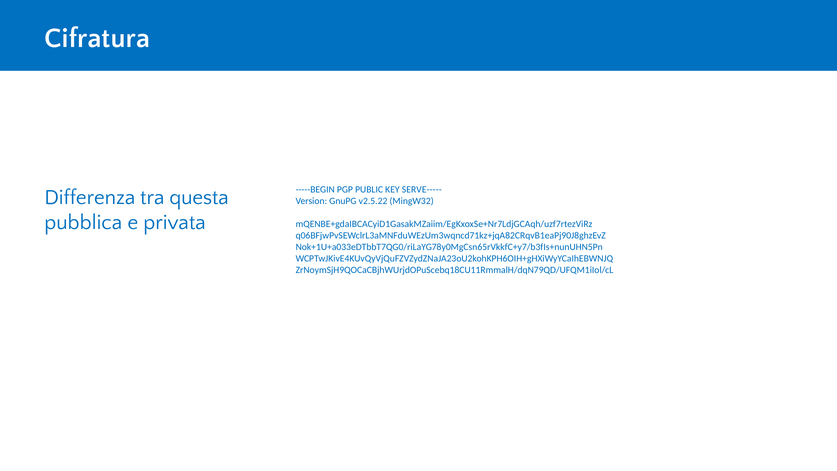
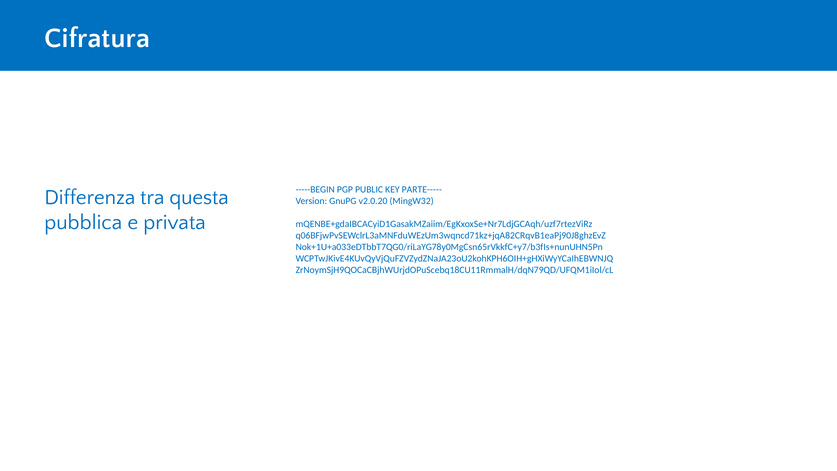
SERVE-----: SERVE----- -> PARTE----- (422, 189)
v2.5.22: v2.5.22 -> v2.0.20 (373, 201)
